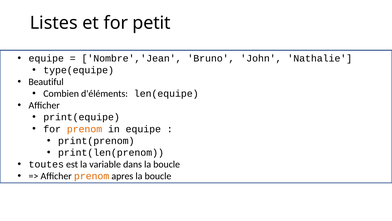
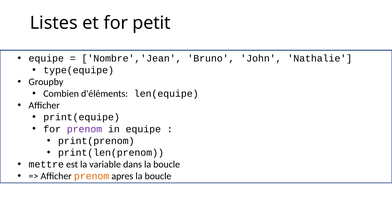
Beautiful: Beautiful -> Groupby (46, 82)
prenom colour: orange -> purple (84, 129)
toutes: toutes -> mettre (46, 164)
